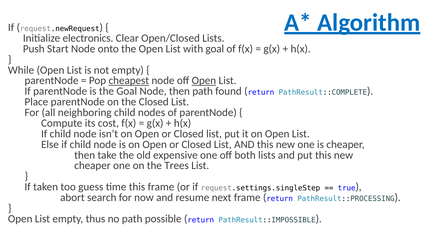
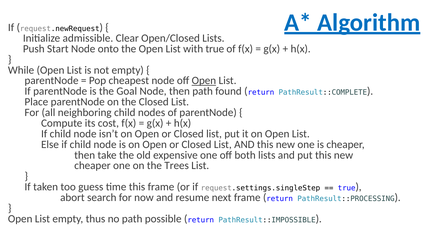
electronics: electronics -> admissible (88, 38)
with goal: goal -> true (215, 49)
cheapest underline: present -> none (129, 81)
